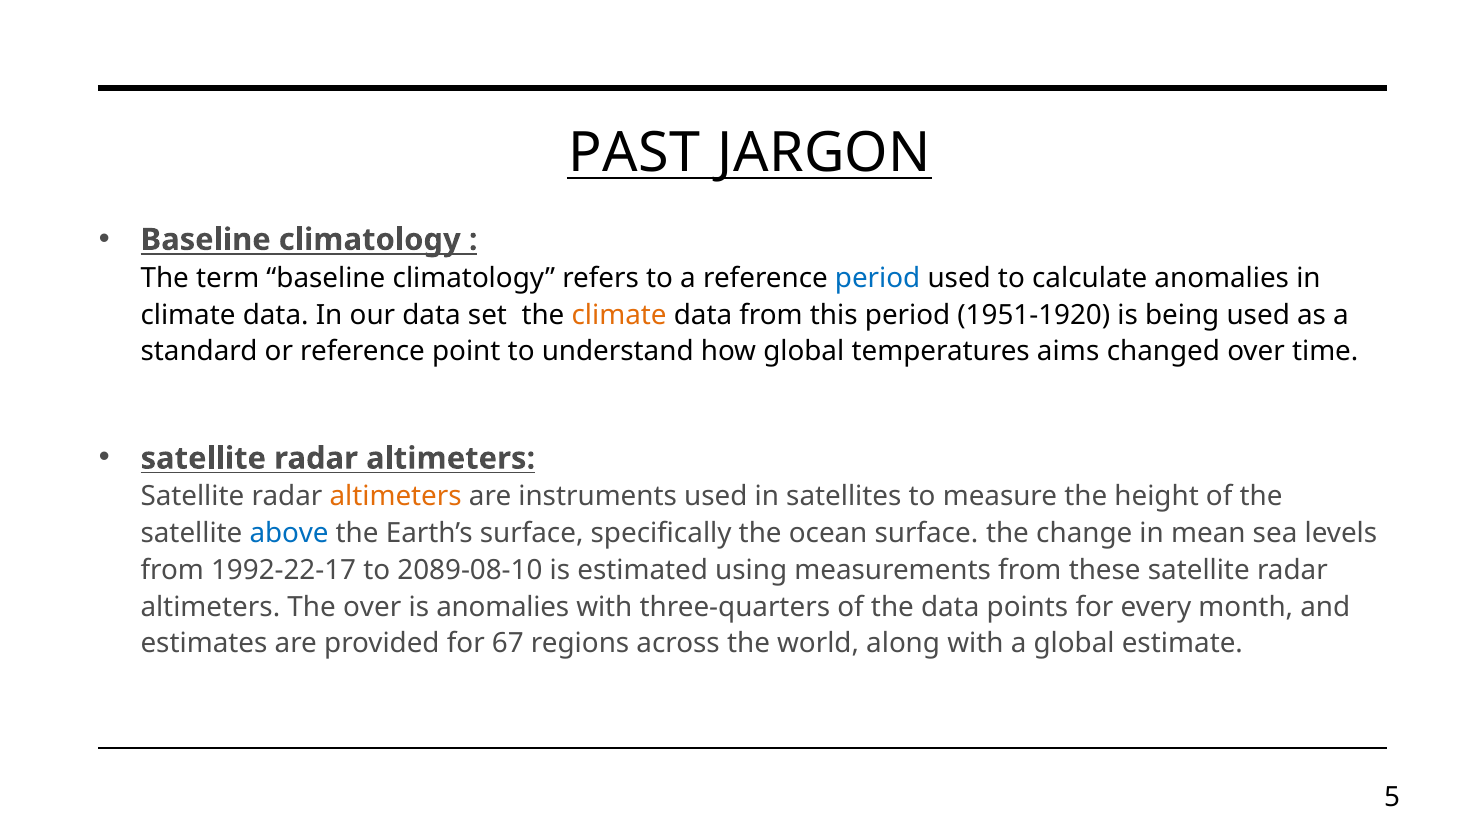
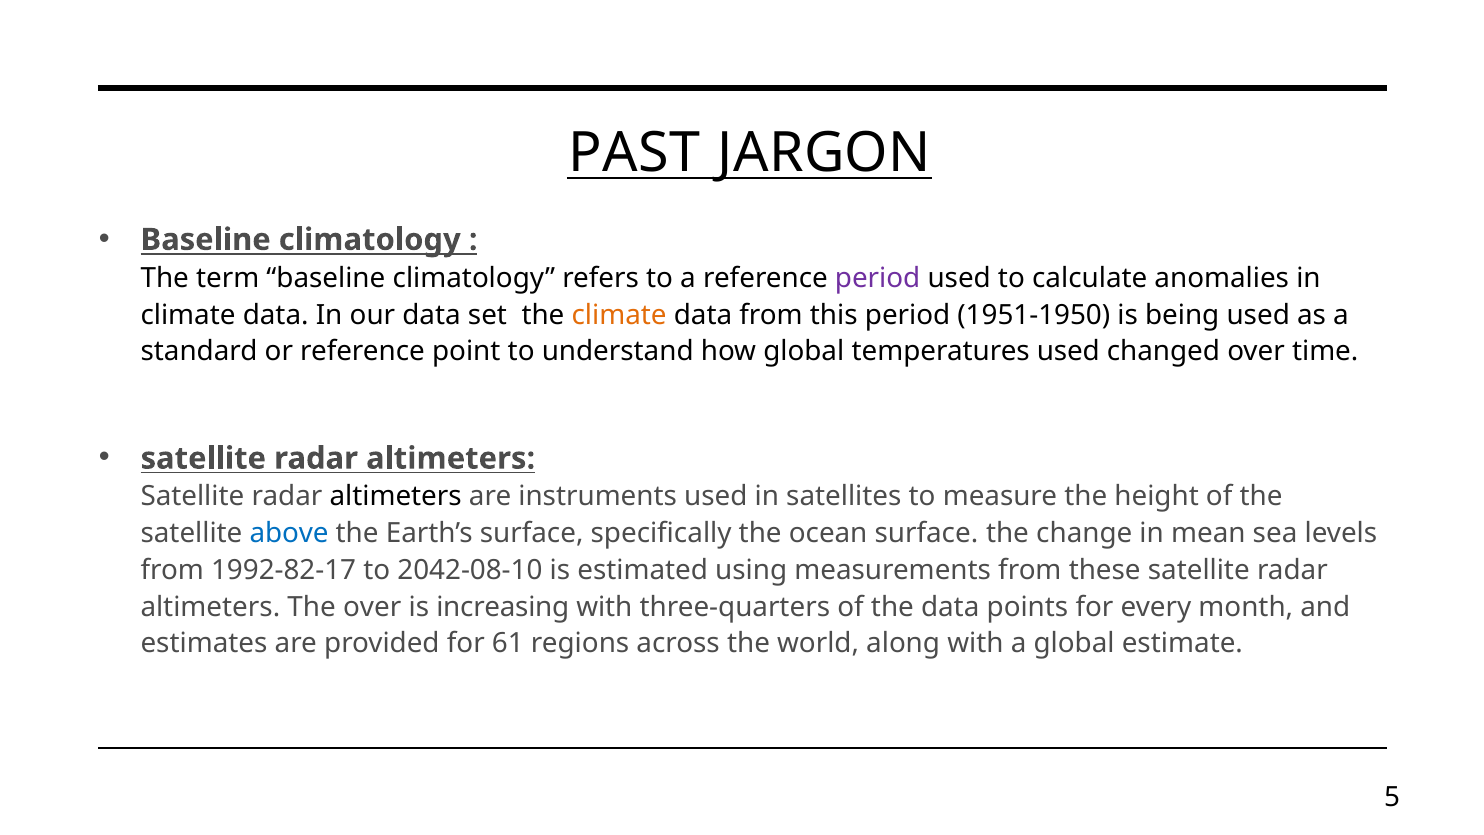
period colour: blue -> purple (878, 278)
1951-1920: 1951-1920 -> 1951-1950 (1034, 315)
temperatures aims: aims -> used (1068, 351)
altimeters colour: orange -> black (396, 497)
1992-22-17: 1992-22-17 -> 1992-82-17 (284, 570)
2089-08-10: 2089-08-10 -> 2042-08-10 (470, 570)
is anomalies: anomalies -> increasing (503, 607)
67: 67 -> 61 (508, 644)
